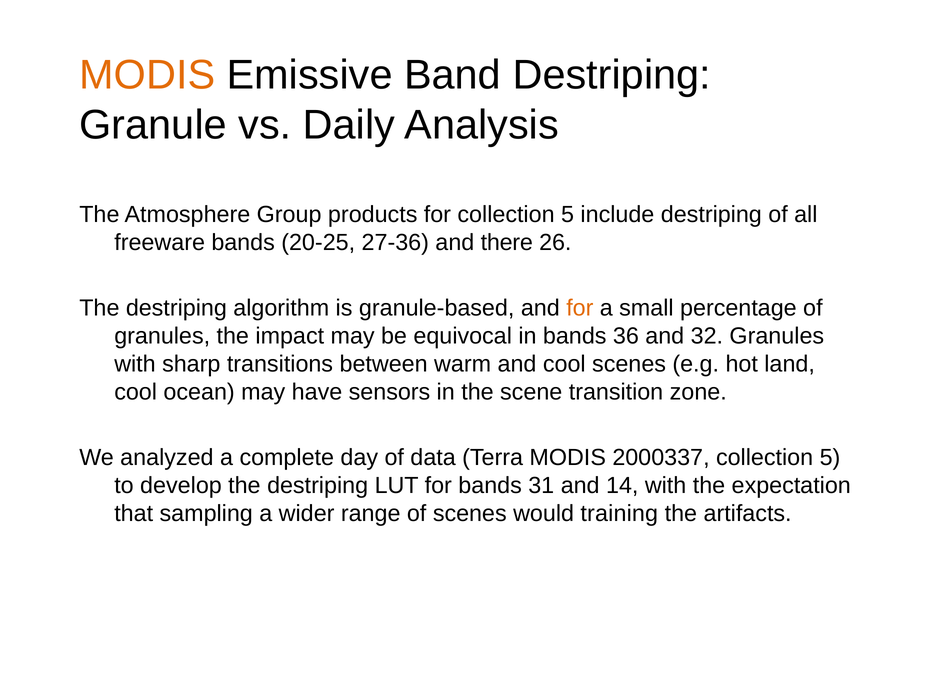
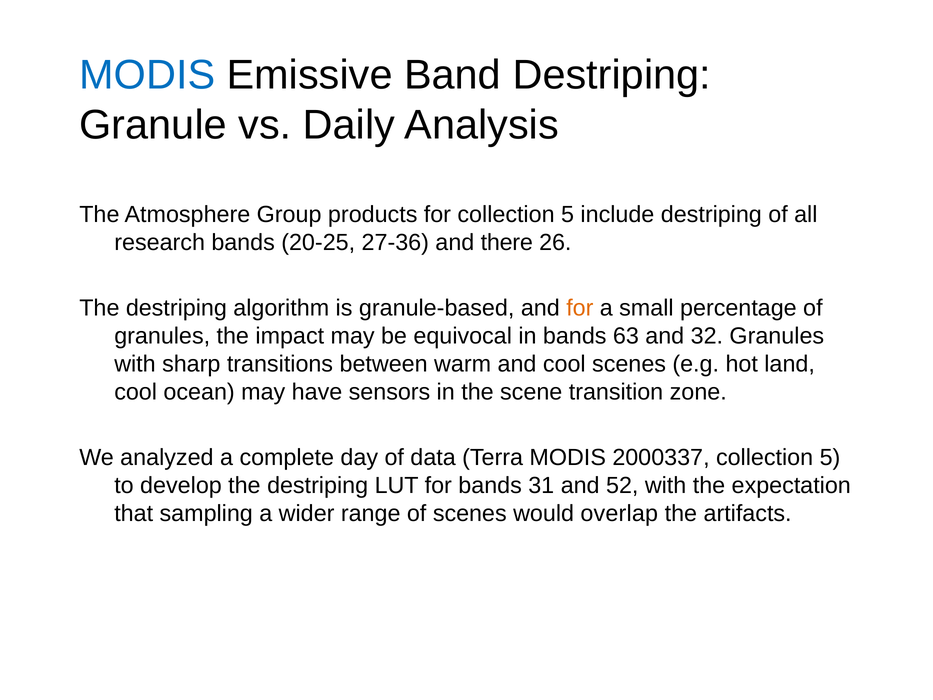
MODIS colour: orange -> blue (147, 75)
freeware: freeware -> research (160, 243)
36: 36 -> 63 (626, 336)
14: 14 -> 52 (622, 485)
training: training -> overlap (619, 513)
